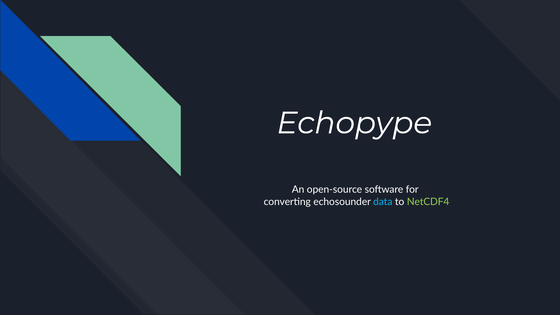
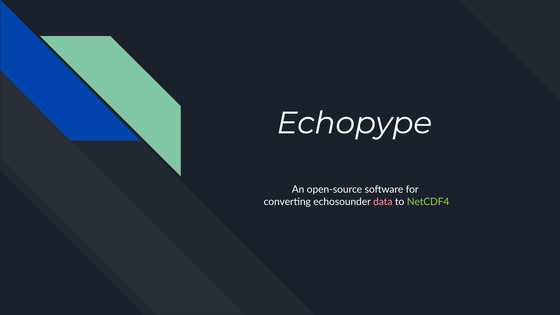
data colour: light blue -> pink (383, 202)
